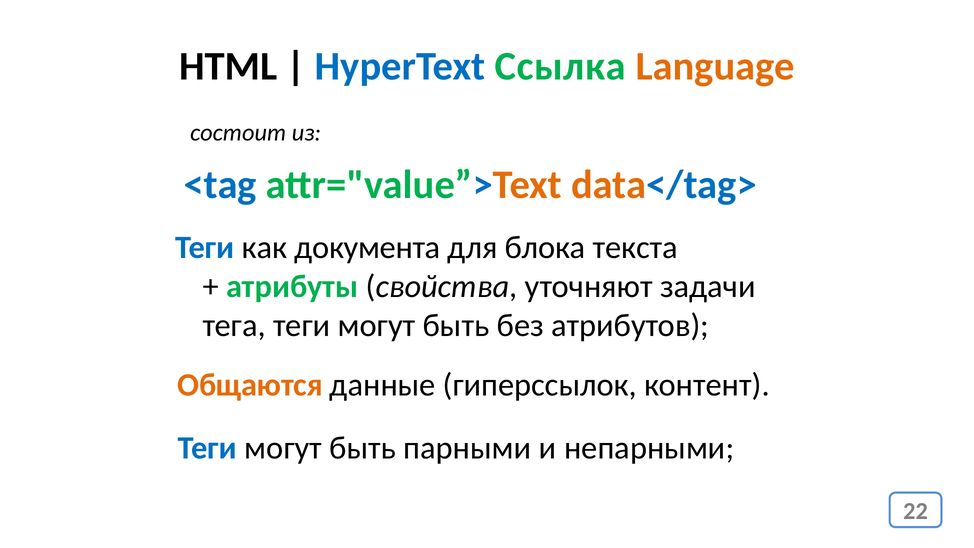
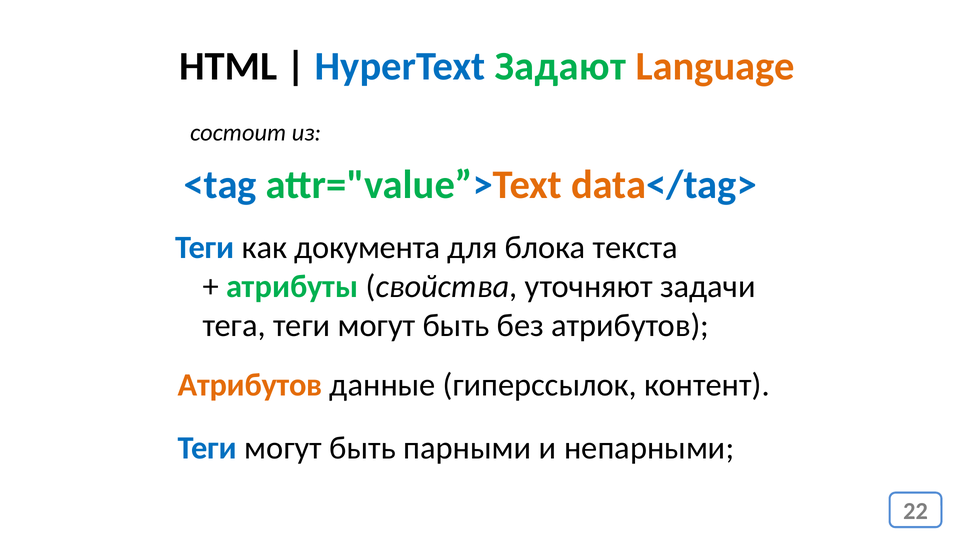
Ссылка: Ссылка -> Задают (560, 67)
Общаются: Общаются -> Атрибутов (250, 385)
